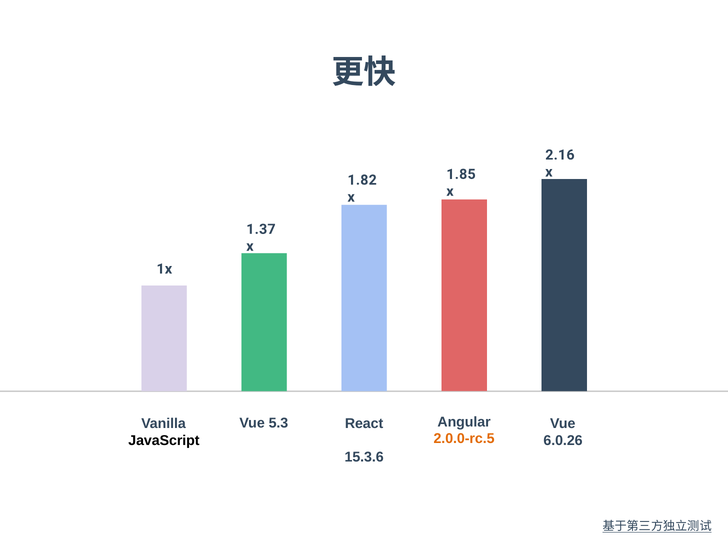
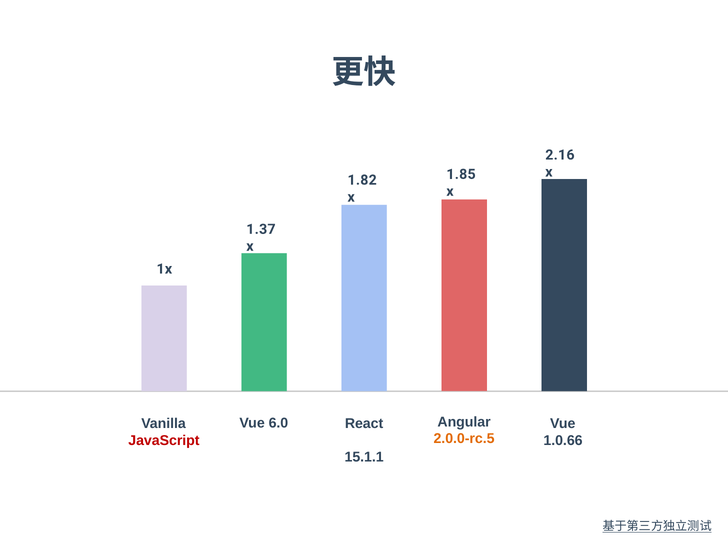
5.3: 5.3 -> 6.0 (278, 423)
JavaScript colour: black -> red (164, 440)
6.0.26: 6.0.26 -> 1.0.66 (563, 440)
15.3.6: 15.3.6 -> 15.1.1 (364, 457)
